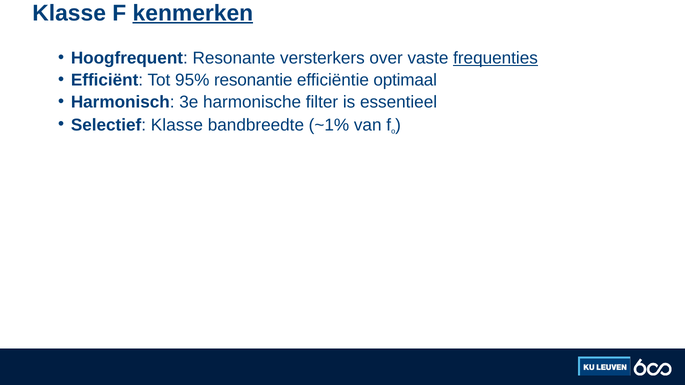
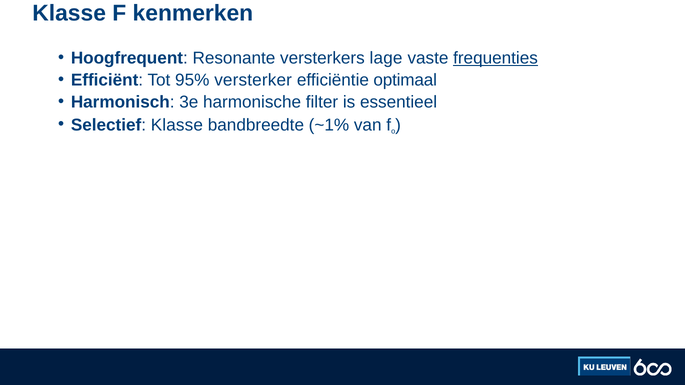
kenmerken underline: present -> none (193, 13)
over: over -> lage (386, 58)
resonantie: resonantie -> versterker (253, 80)
